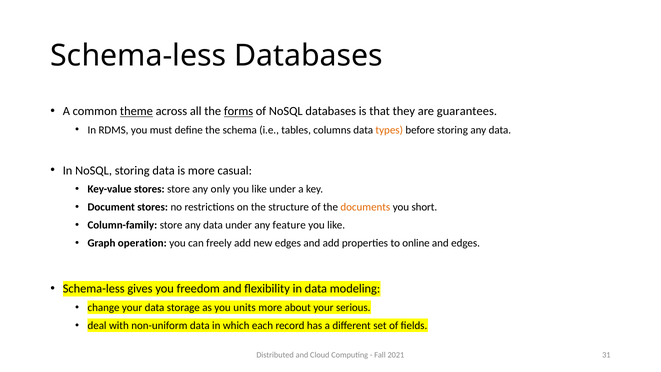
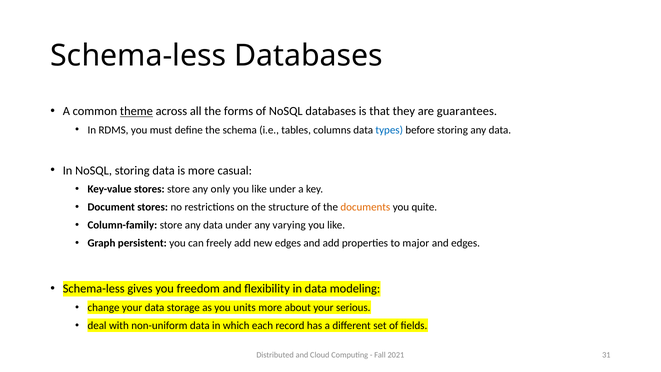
forms underline: present -> none (239, 111)
types colour: orange -> blue (389, 130)
short: short -> quite (424, 207)
feature: feature -> varying (289, 225)
operation: operation -> persistent (142, 243)
online: online -> major (416, 243)
